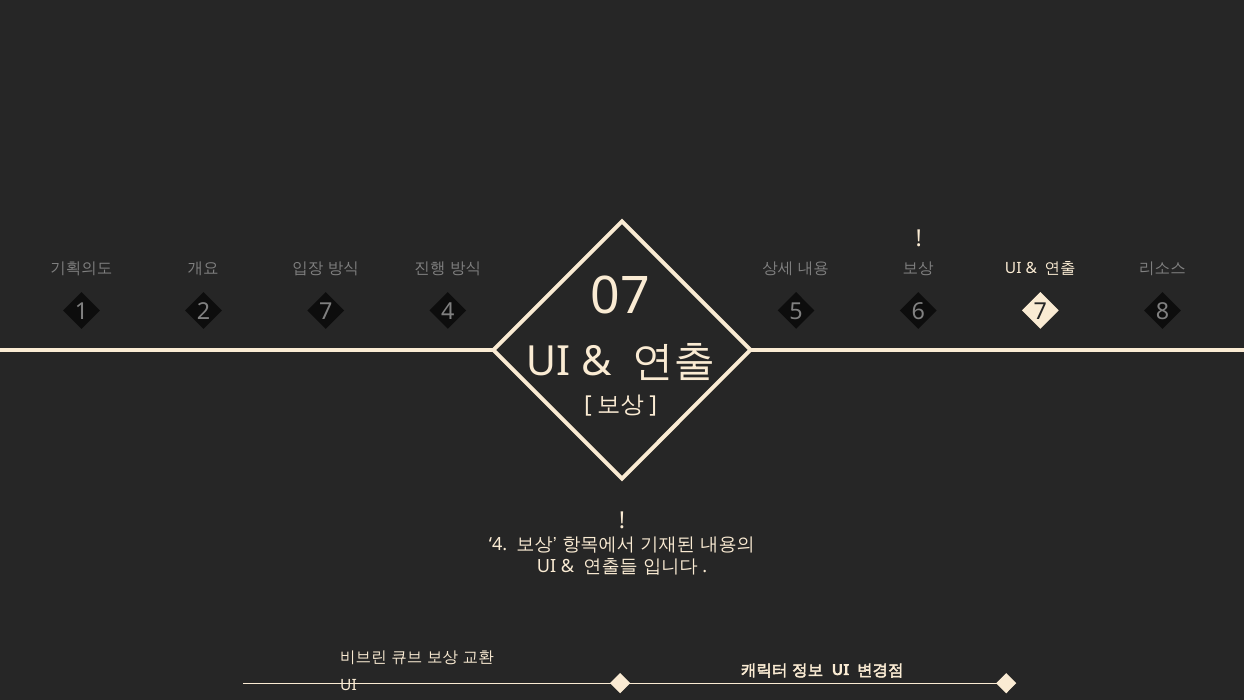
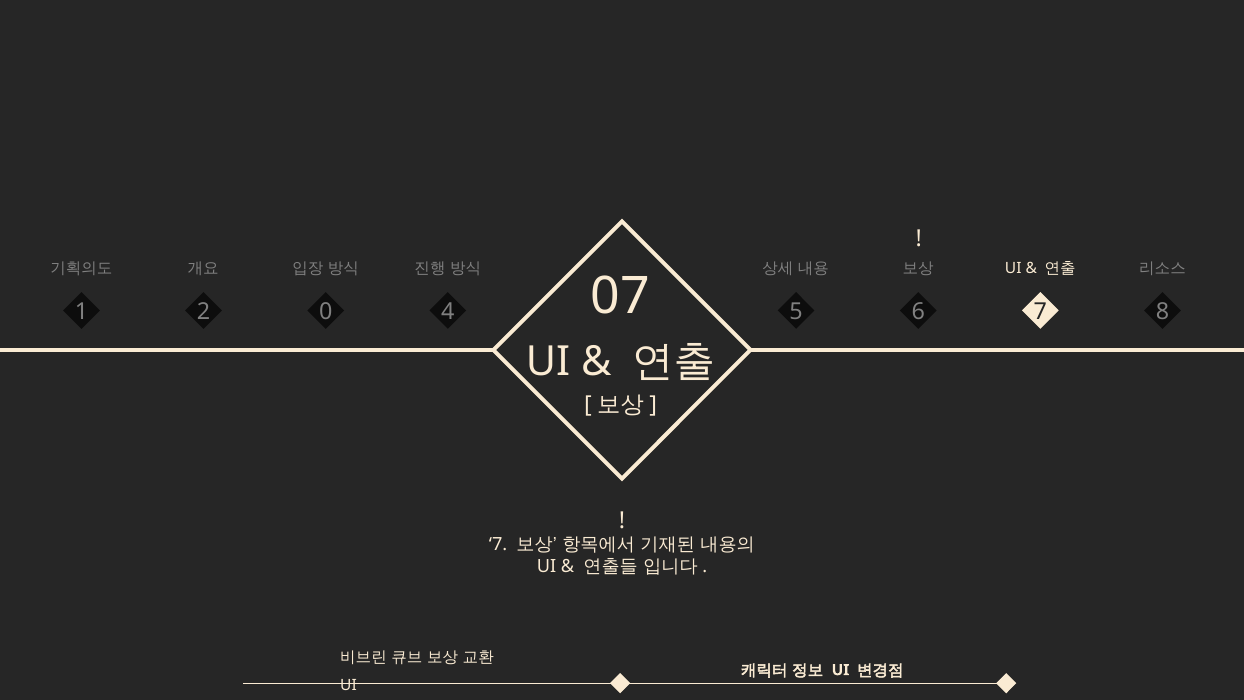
2 7: 7 -> 0 (326, 312)
4: 4 -> 7 (498, 545)
